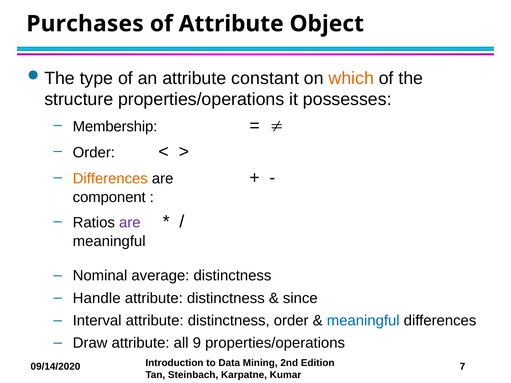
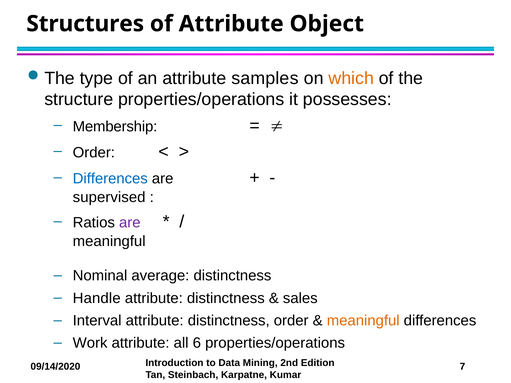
Purchases: Purchases -> Structures (85, 24)
constant: constant -> samples (265, 78)
Differences colour: orange -> blue (110, 179)
component: component -> supervised (109, 197)
since: since -> sales (300, 298)
meaningful colour: blue -> orange (363, 321)
Draw: Draw -> Work (90, 343)
9: 9 -> 6 (197, 343)
